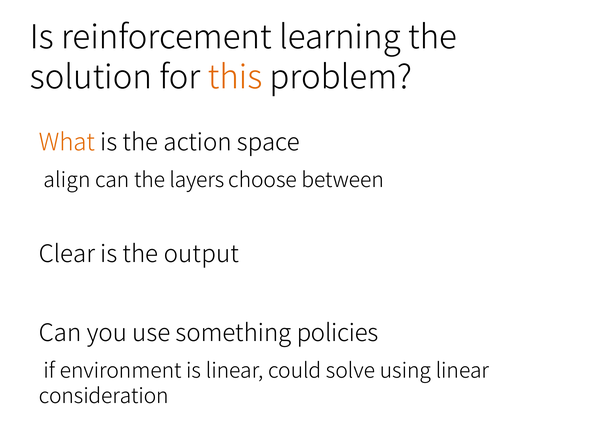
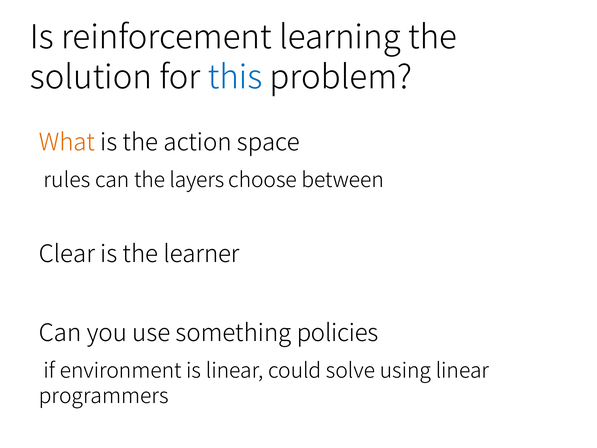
this colour: orange -> blue (235, 77)
align: align -> rules (67, 180)
output: output -> learner (202, 254)
consideration: consideration -> programmers (104, 396)
